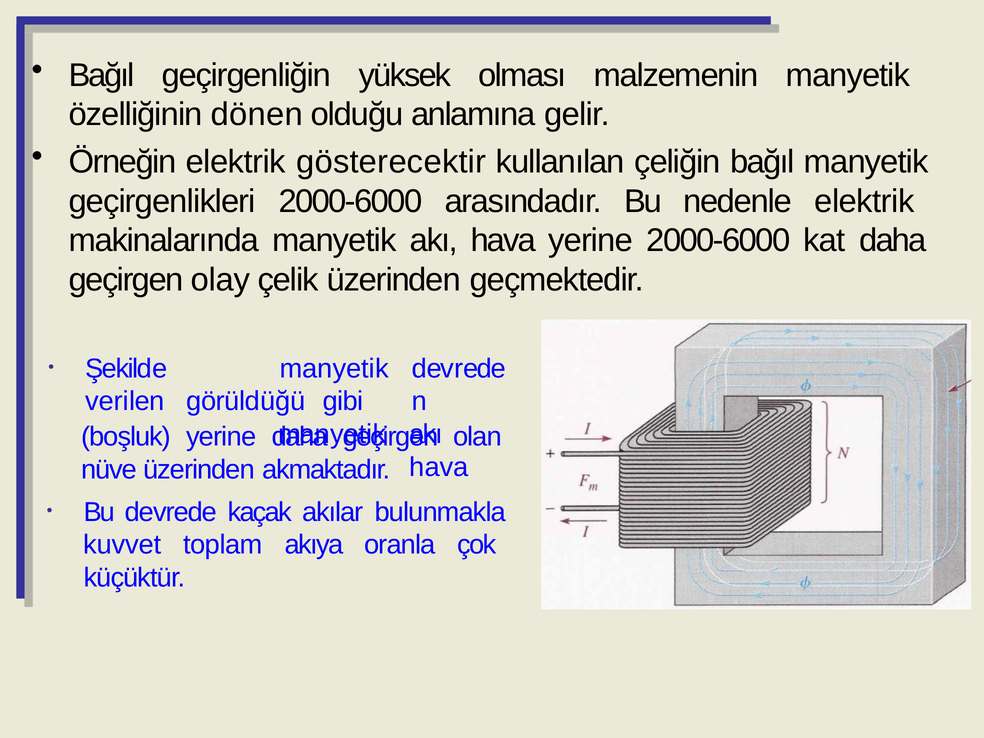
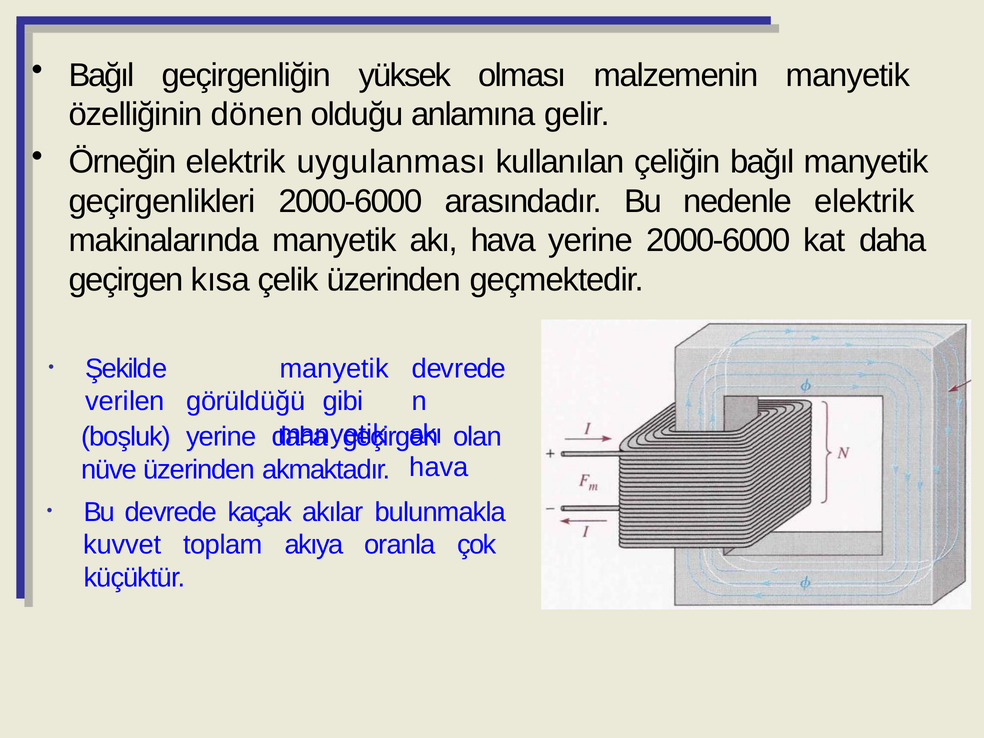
gösterecektir: gösterecektir -> uygulanması (391, 162)
olay: olay -> kısa (221, 280)
